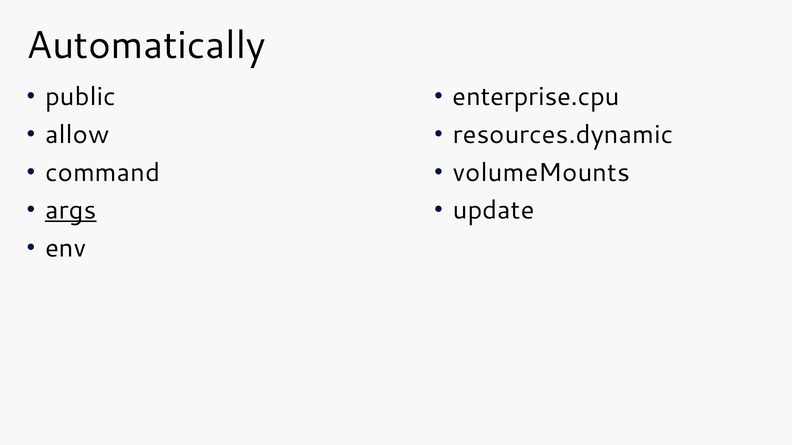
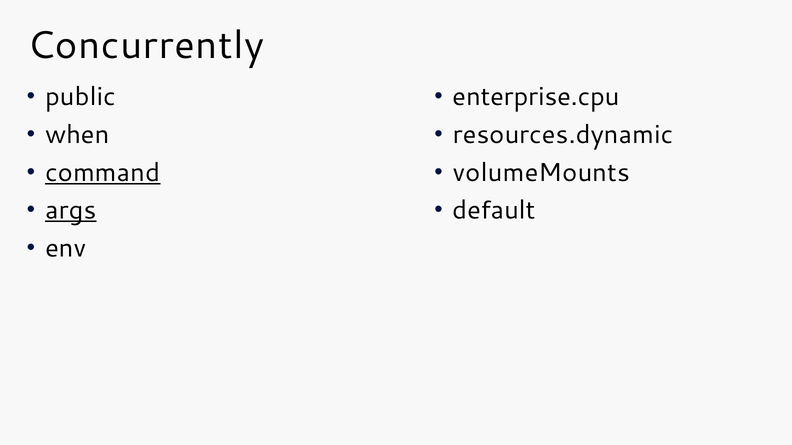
Automatically: Automatically -> Concurrently (146, 45)
allow: allow -> when (77, 135)
command underline: none -> present (103, 173)
update: update -> default (494, 211)
